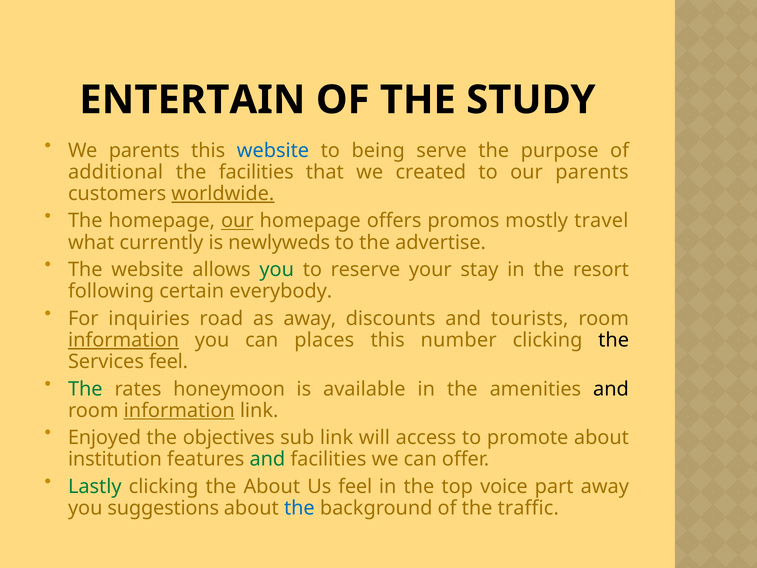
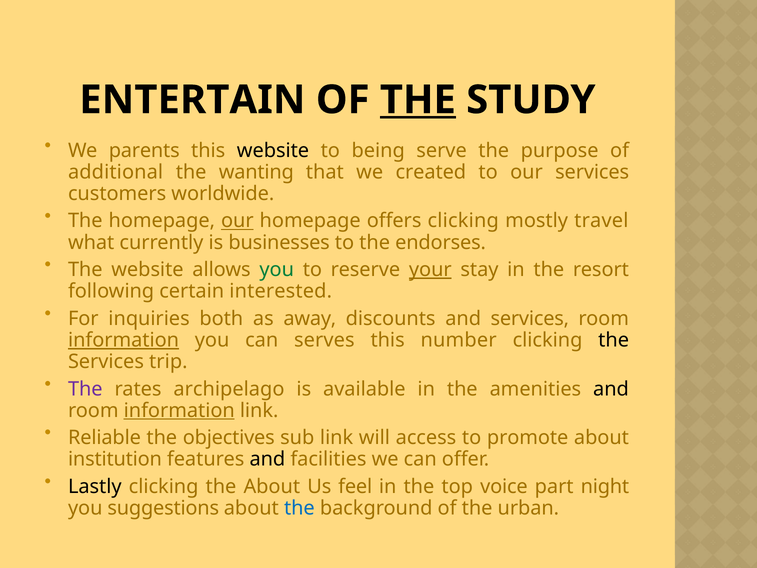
THE underline: none -> present (418, 100)
website colour: blue -> black (273, 150)
the facilities: facilities -> wanting (256, 172)
our parents: parents -> services (592, 172)
worldwide underline: present -> none (223, 194)
offers promos: promos -> clicking (463, 221)
newlyweds: newlyweds -> businesses (279, 242)
advertise: advertise -> endorses (441, 242)
your underline: none -> present (430, 270)
everybody: everybody -> interested (281, 291)
road: road -> both (221, 318)
and tourists: tourists -> services (530, 318)
places: places -> serves (324, 340)
Services feel: feel -> trip (168, 362)
The colour: green -> purple (85, 389)
honeymoon: honeymoon -> archipelago (229, 389)
Enjoyed: Enjoyed -> Reliable (104, 438)
and colour: green -> black (267, 459)
Lastly colour: green -> black (95, 486)
part away: away -> night (605, 486)
traffic: traffic -> urban (528, 508)
